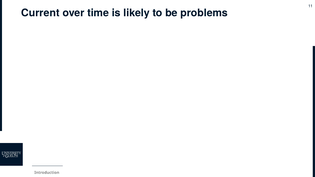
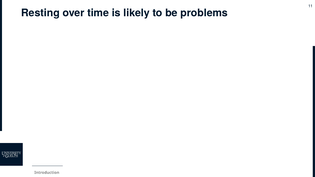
Current: Current -> Resting (40, 13)
